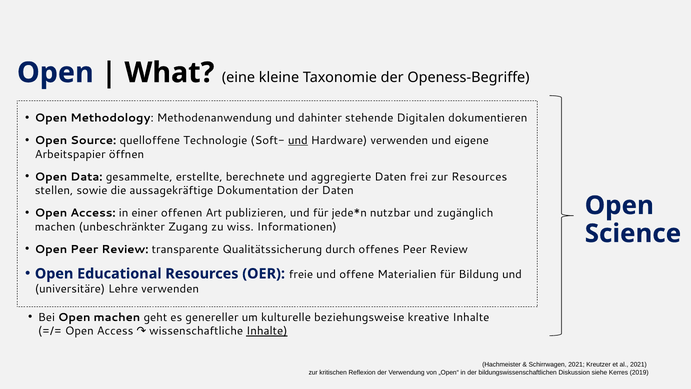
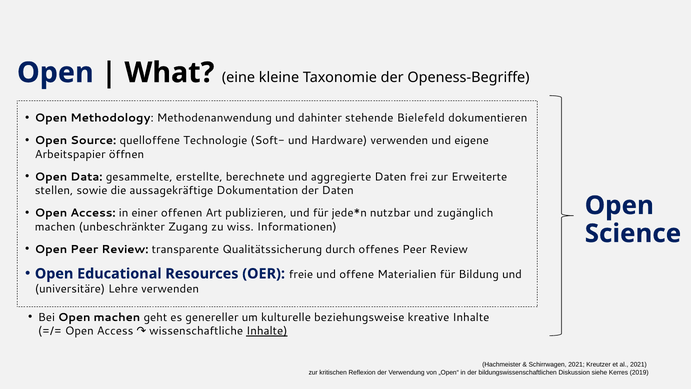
Digitalen: Digitalen -> Bielefeld (421, 118)
und underline: present -> none (298, 140)
zur Resources: Resources -> Erweiterte (479, 177)
